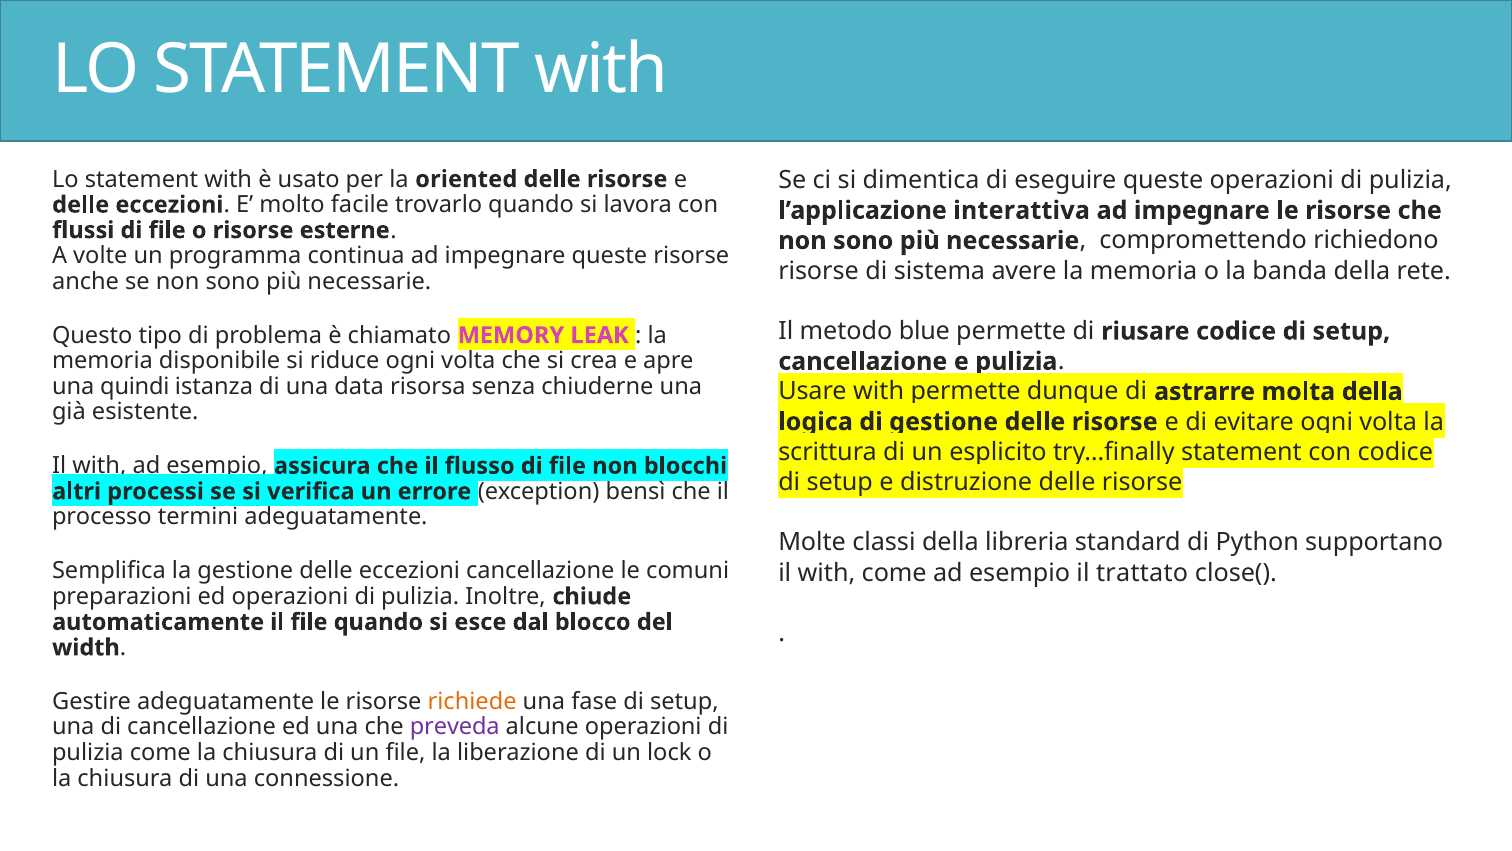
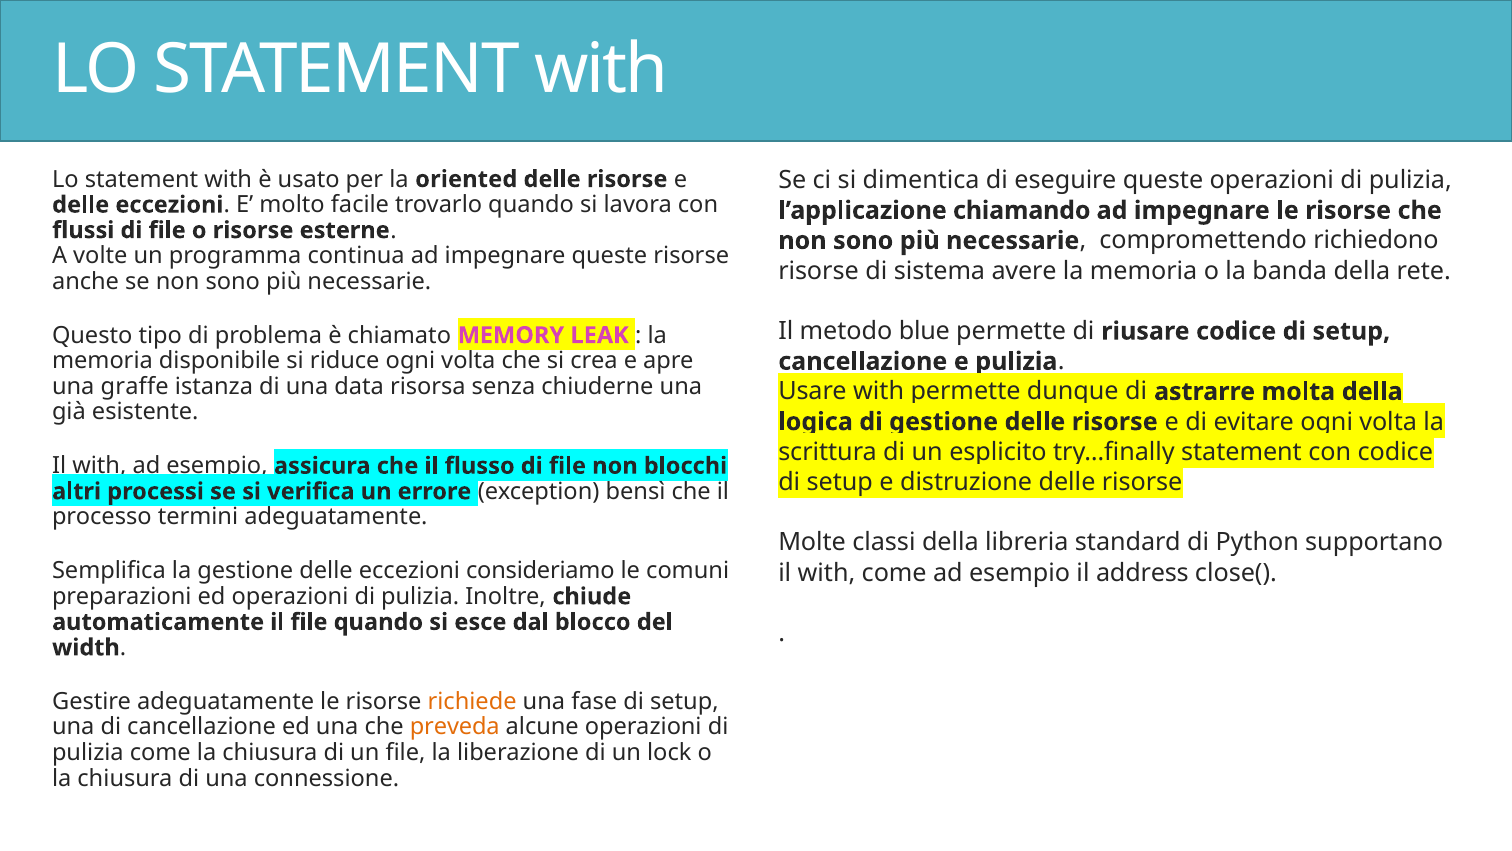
interattiva: interattiva -> chiamando (1022, 210)
quindi: quindi -> graffe (135, 386)
eccezioni cancellazione: cancellazione -> consideriamo (540, 571)
trattato: trattato -> address (1142, 572)
preveda colour: purple -> orange (455, 727)
